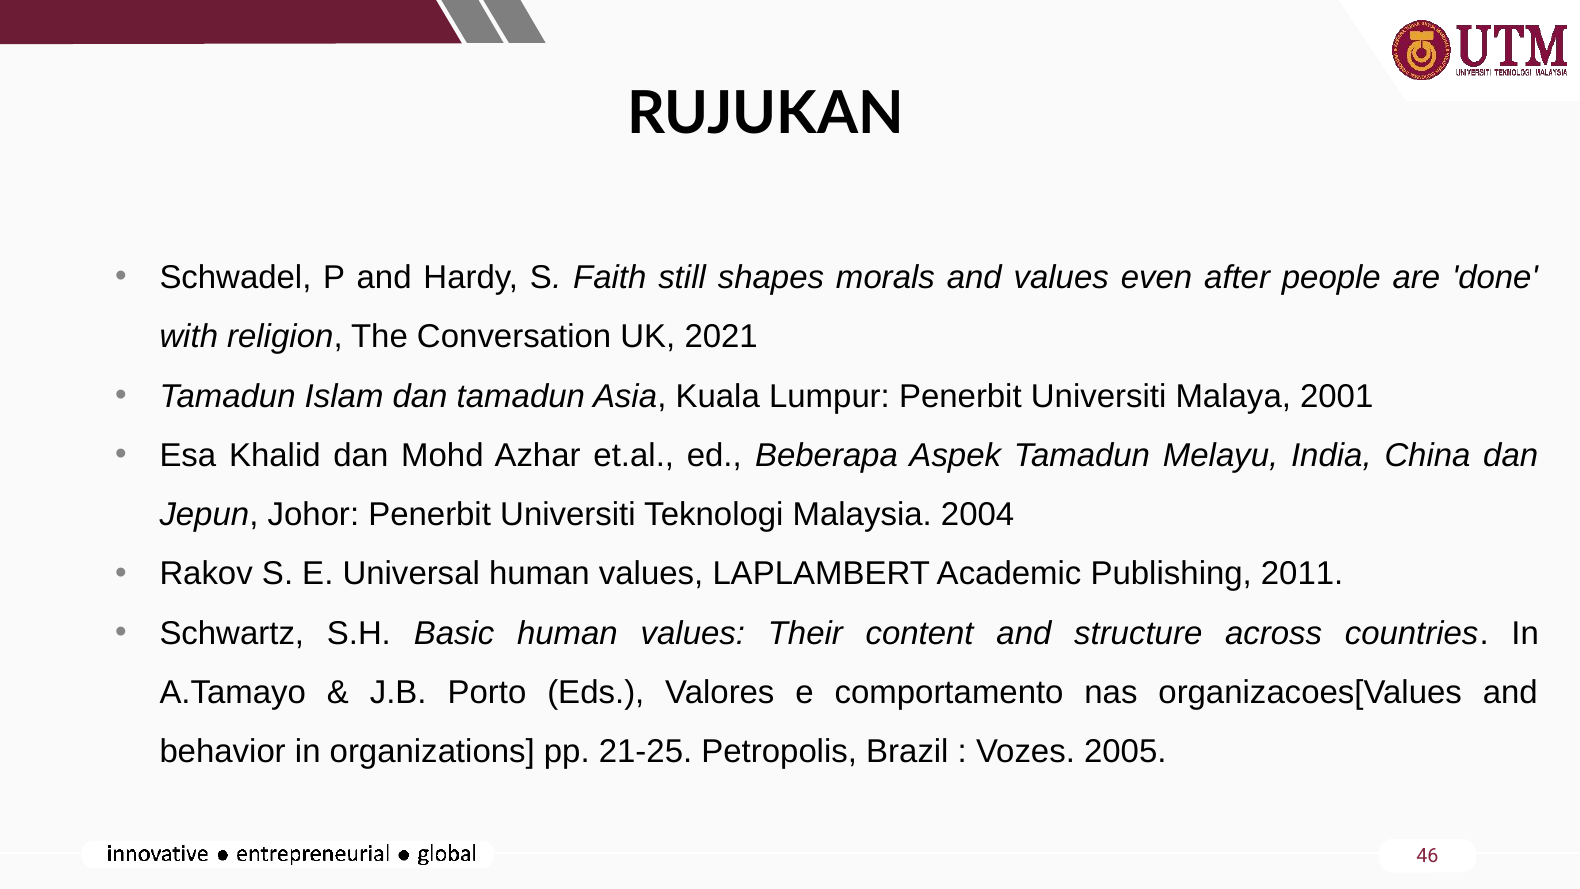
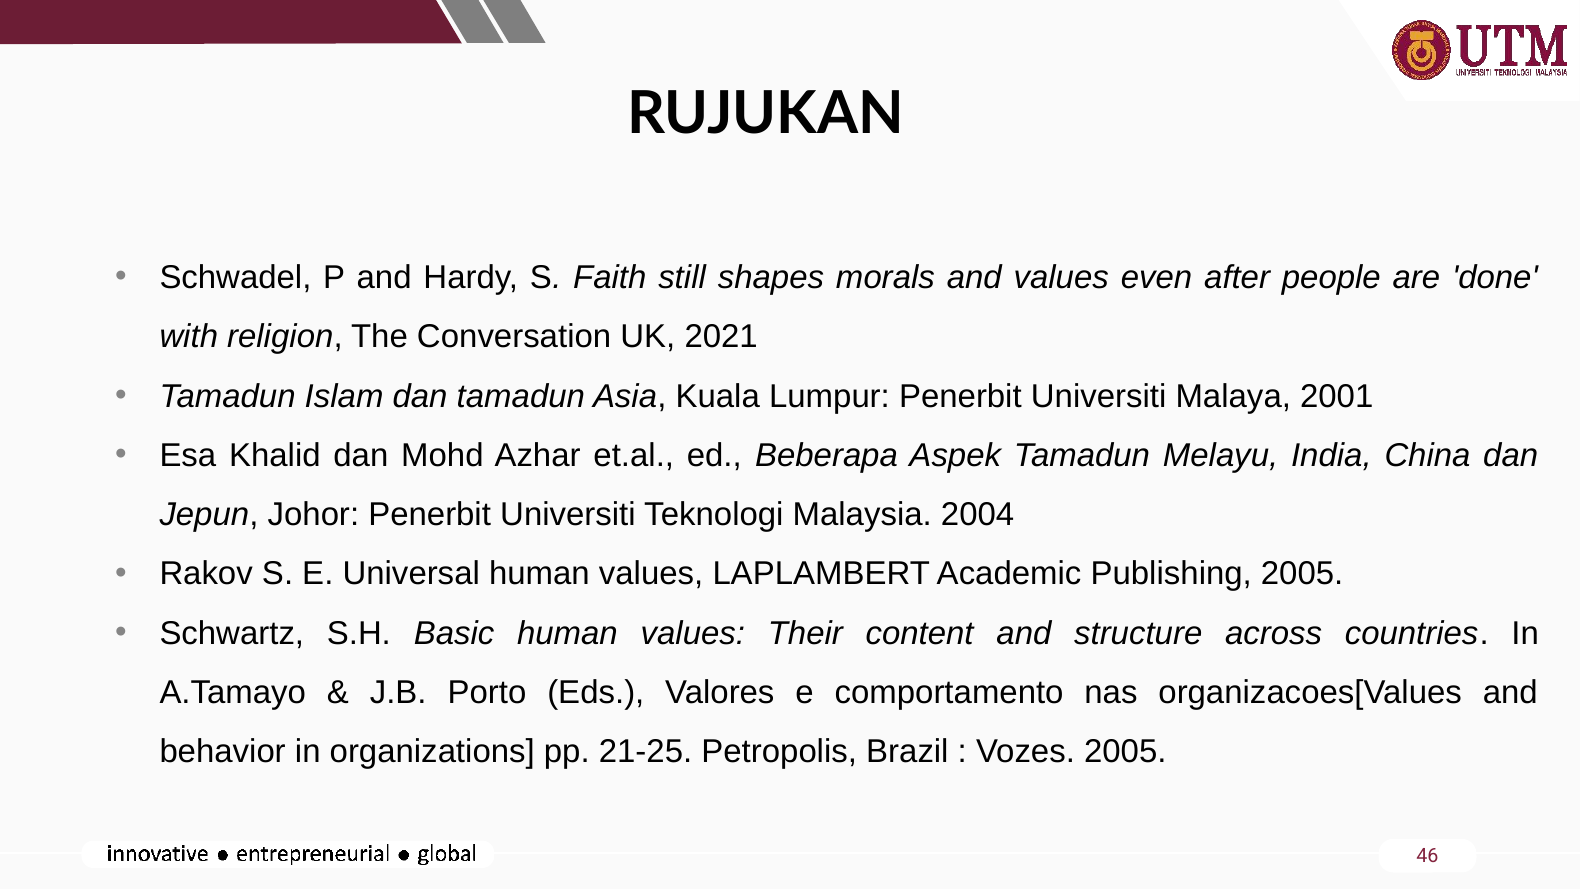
Publishing 2011: 2011 -> 2005 (1302, 574)
